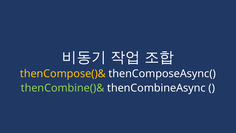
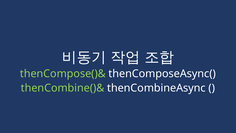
thenCompose()& colour: yellow -> light green (63, 74)
